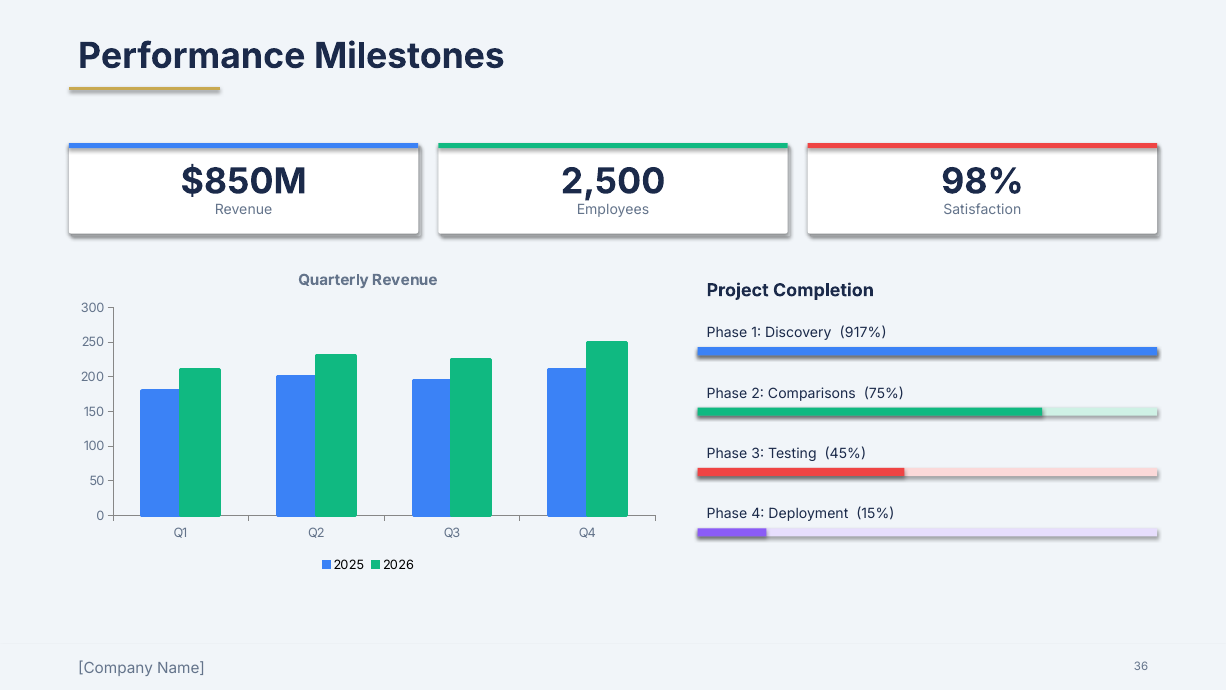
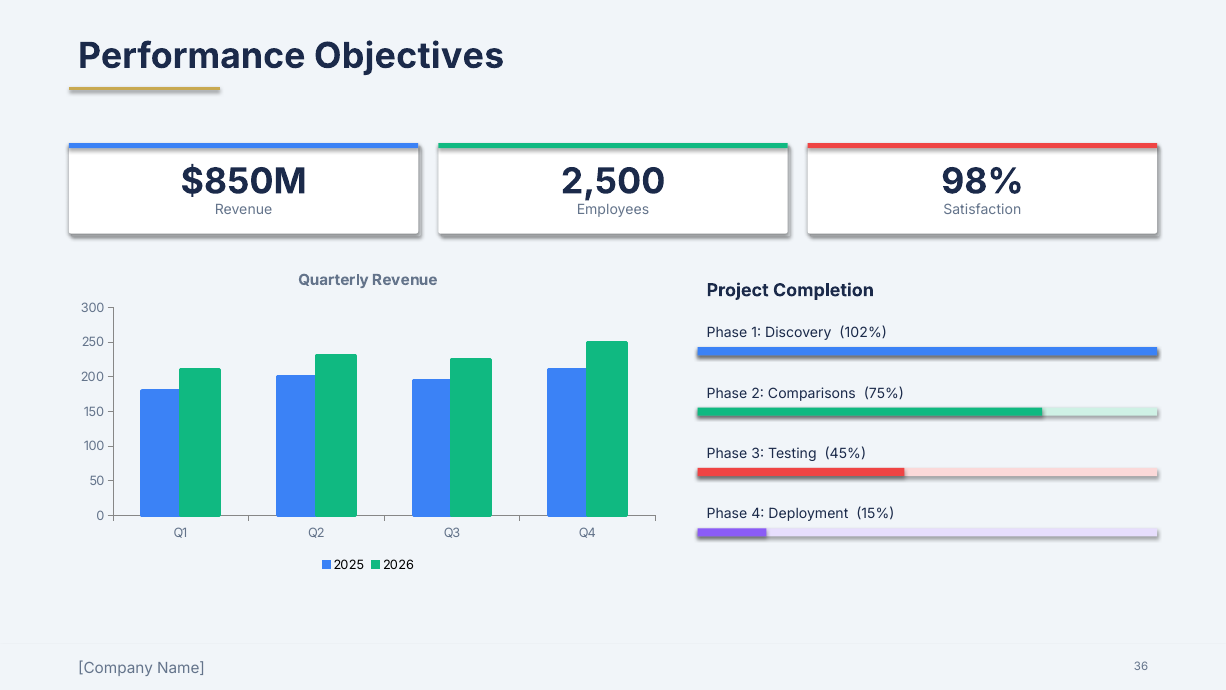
Milestones: Milestones -> Objectives (409, 56)
917%: 917% -> 102% (863, 333)
